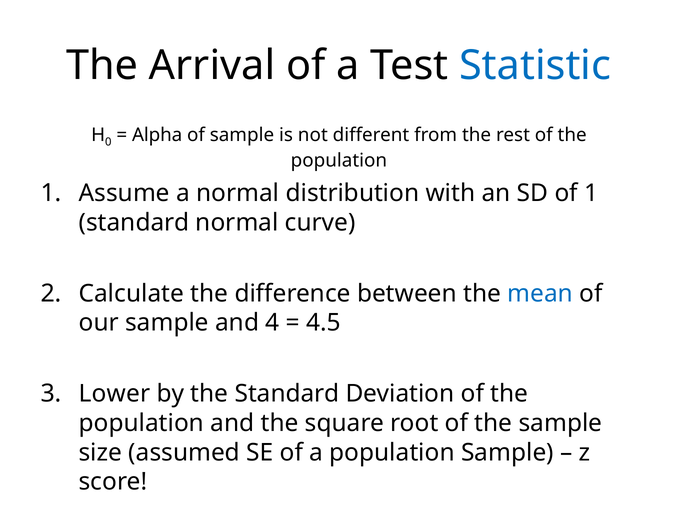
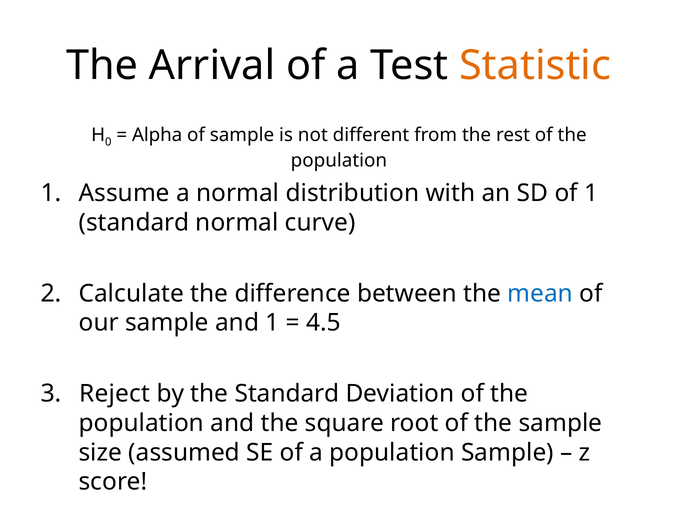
Statistic colour: blue -> orange (535, 66)
and 4: 4 -> 1 (272, 323)
Lower: Lower -> Reject (115, 393)
